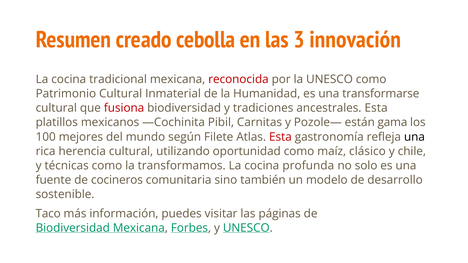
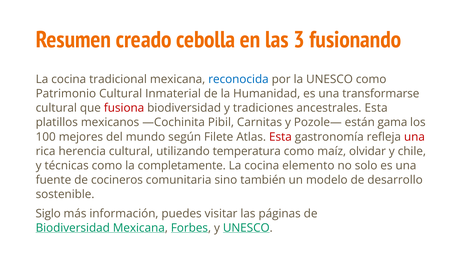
innovación: innovación -> fusionando (355, 40)
reconocida colour: red -> blue (238, 79)
una colour: black -> red (414, 137)
oportunidad: oportunidad -> temperatura (247, 151)
clásico: clásico -> olvidar (367, 151)
transformamos: transformamos -> completamente (182, 166)
profunda: profunda -> elemento (308, 166)
Taco: Taco -> Siglo (48, 214)
